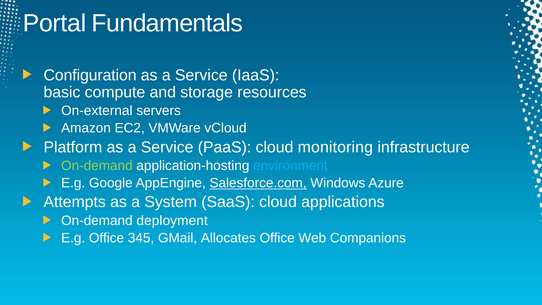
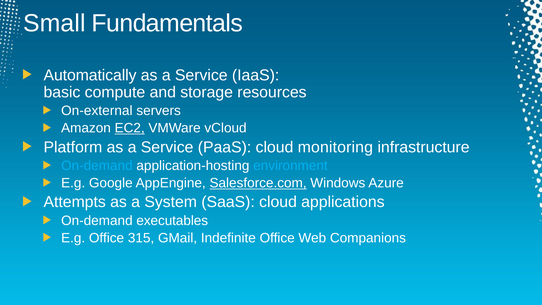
Portal: Portal -> Small (54, 23)
Configuration: Configuration -> Automatically (90, 75)
EC2 underline: none -> present (130, 128)
On-demand colour: light green -> light blue (97, 166)
deployment: deployment -> executables (172, 221)
345: 345 -> 315 (141, 238)
Allocates: Allocates -> Indefinite (228, 238)
